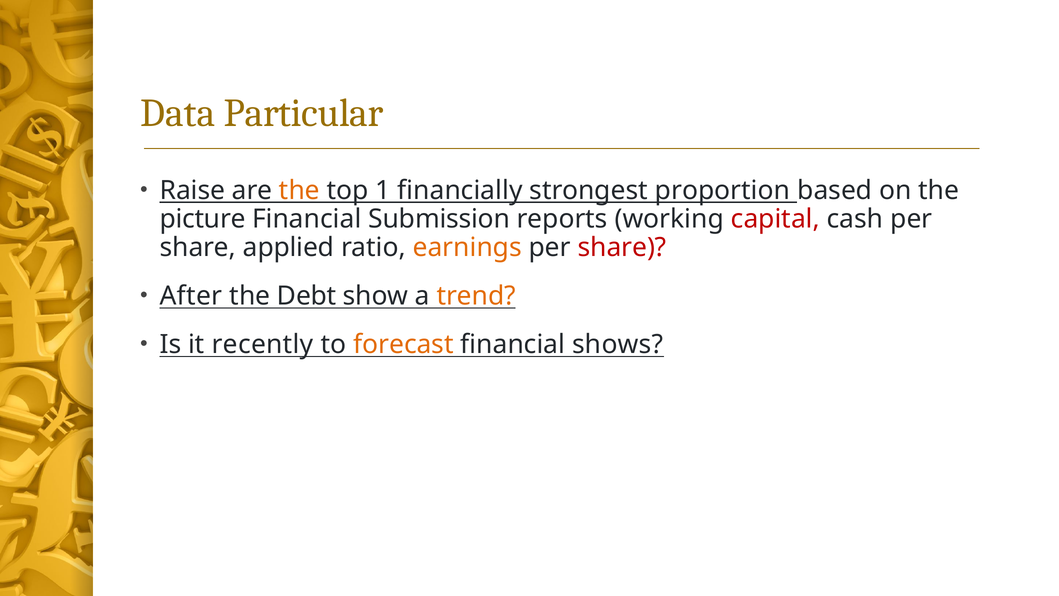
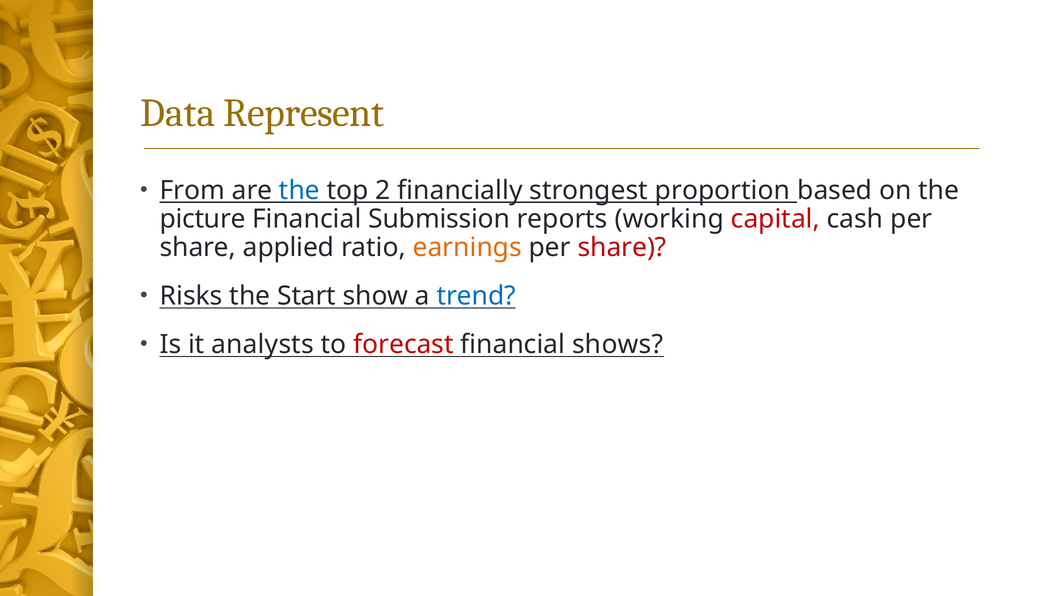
Particular: Particular -> Represent (304, 113)
Raise: Raise -> From (192, 190)
the colour: orange -> blue (299, 190)
1: 1 -> 2 (383, 190)
After: After -> Risks (191, 296)
Debt: Debt -> Start (307, 296)
trend colour: orange -> blue (476, 296)
recently: recently -> analysts (263, 344)
forecast colour: orange -> red (403, 344)
